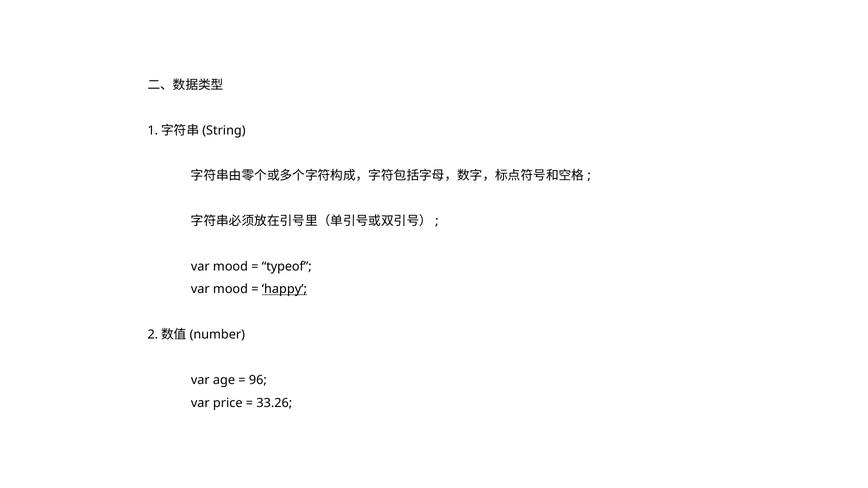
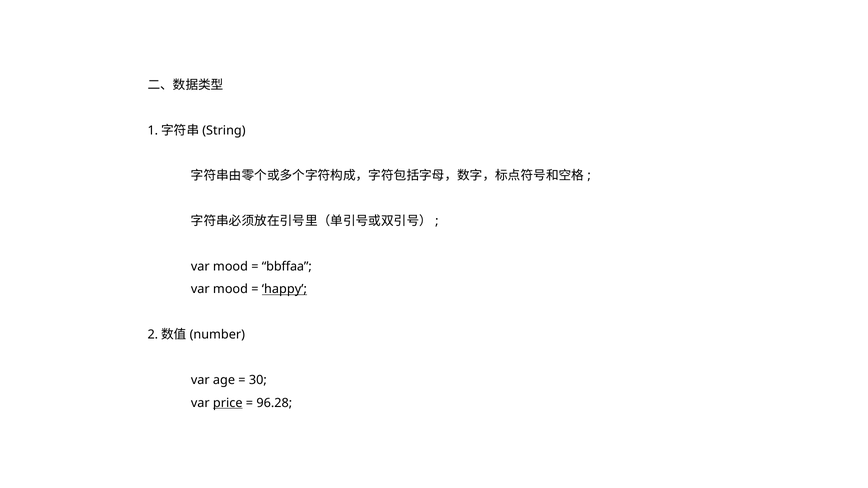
typeof: typeof -> bbffaa (287, 267)
96: 96 -> 30 (258, 380)
price underline: none -> present (228, 403)
33.26: 33.26 -> 96.28 (274, 403)
